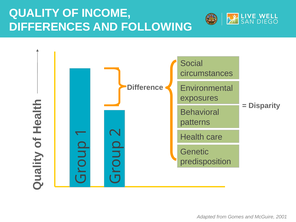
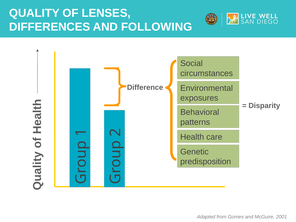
INCOME: INCOME -> LENSES (106, 13)
